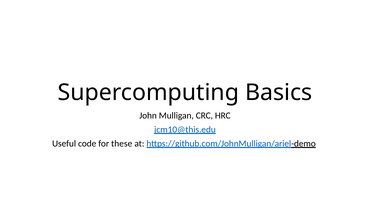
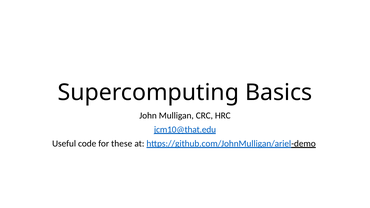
jcm10@this.edu: jcm10@this.edu -> jcm10@that.edu (185, 130)
